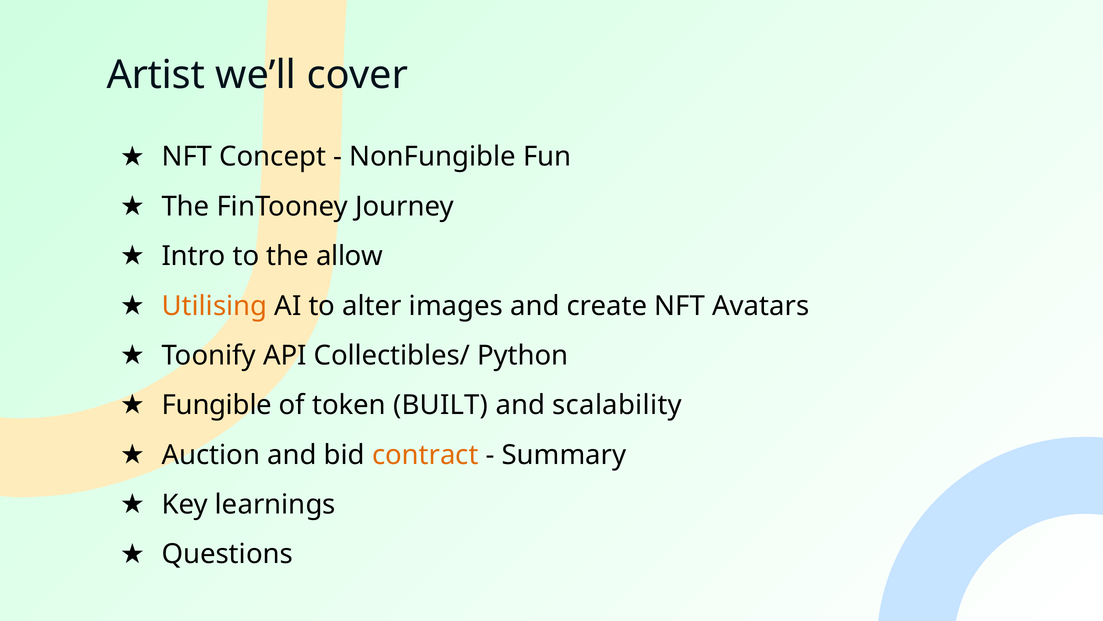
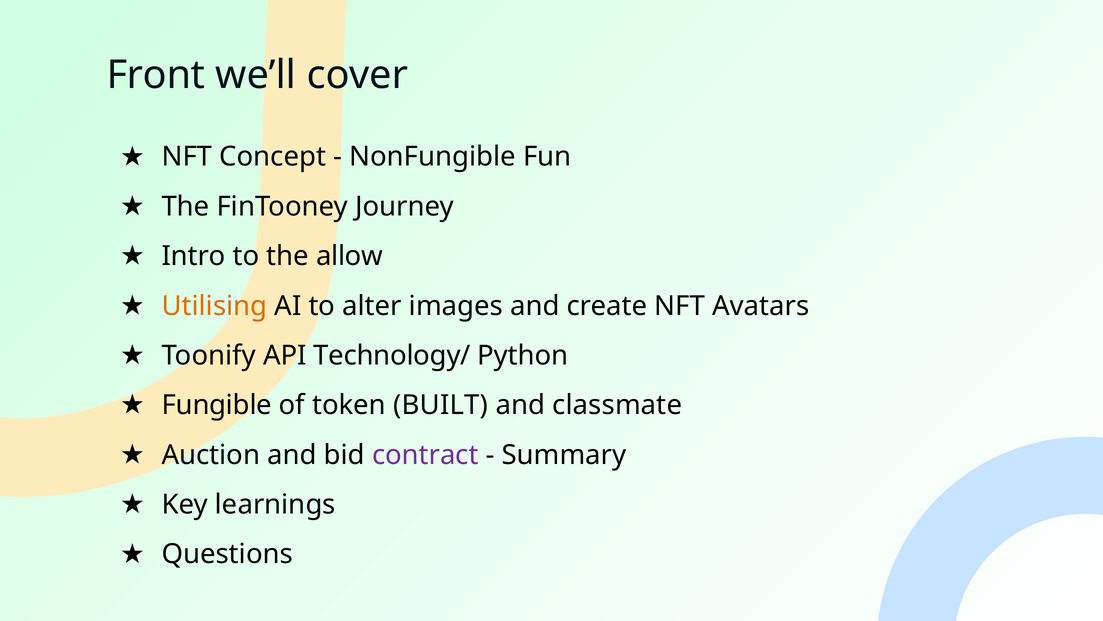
Artist: Artist -> Front (156, 75)
Collectibles/: Collectibles/ -> Technology/ (392, 355)
scalability: scalability -> classmate (617, 405)
contract colour: orange -> purple (425, 455)
